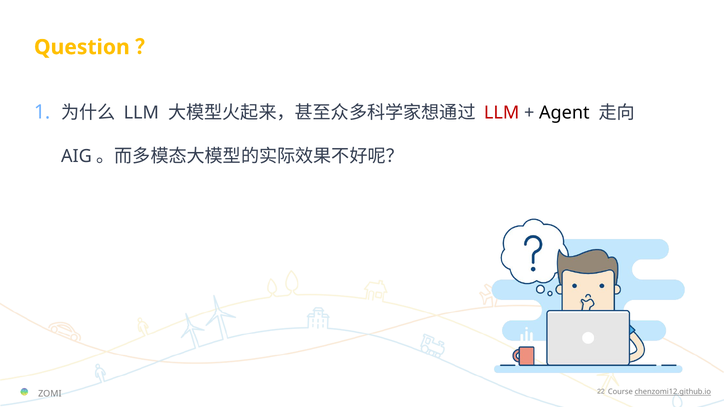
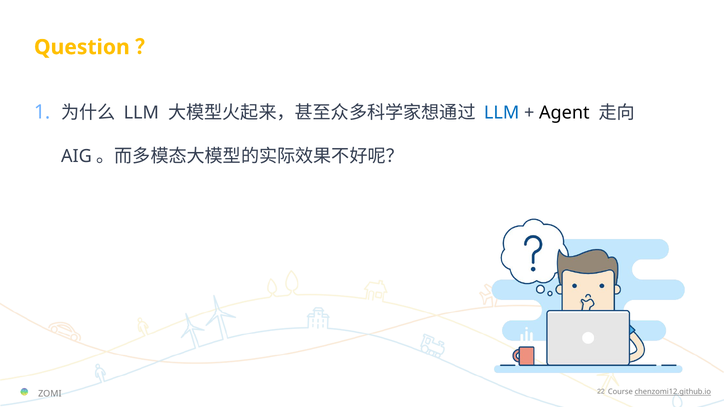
LLM colour: red -> blue (502, 113)
